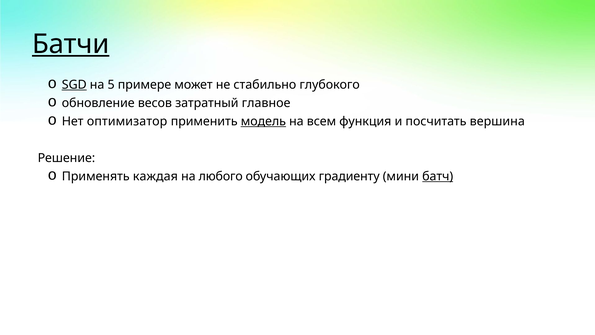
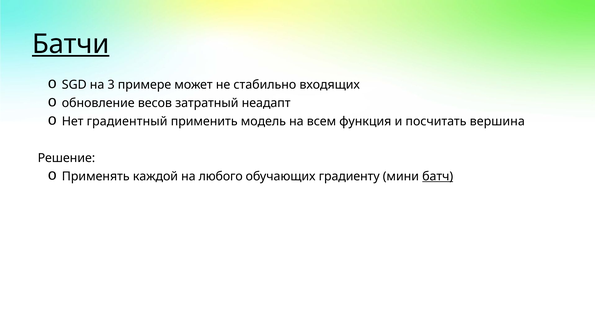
SGD underline: present -> none (74, 85)
5: 5 -> 3 (111, 85)
глубокого: глубокого -> входящих (330, 85)
главное: главное -> неадапт (266, 103)
оптимизатор: оптимизатор -> градиентный (127, 121)
модель underline: present -> none (263, 121)
каждая: каждая -> каждой (155, 176)
